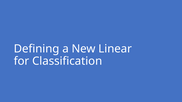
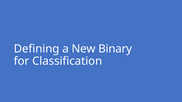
Linear: Linear -> Binary (115, 49)
